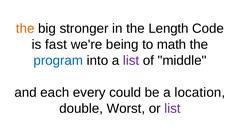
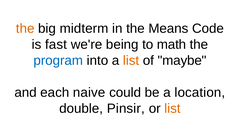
stronger: stronger -> midterm (84, 28)
Length: Length -> Means (168, 28)
list colour: purple -> orange (131, 60)
middle: middle -> maybe (182, 60)
every: every -> naive (89, 92)
Worst: Worst -> Pinsir (126, 108)
list colour: purple -> orange (172, 108)
